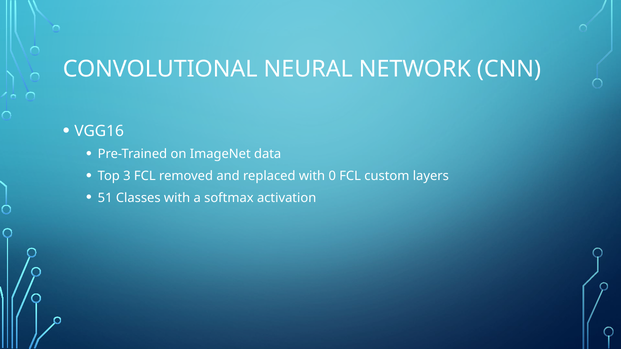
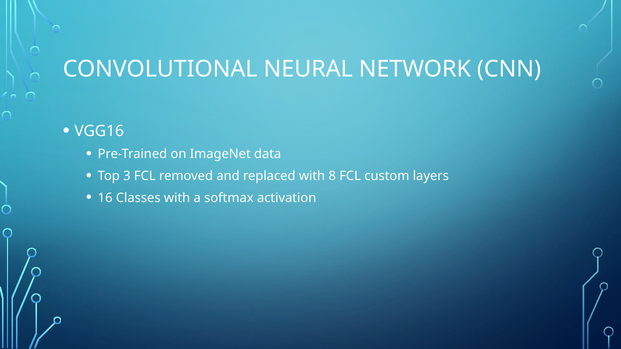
0: 0 -> 8 (332, 176)
51: 51 -> 16 (105, 198)
